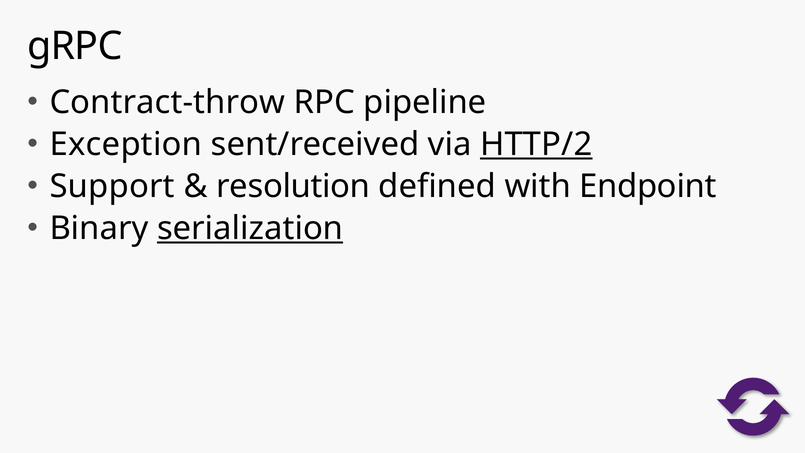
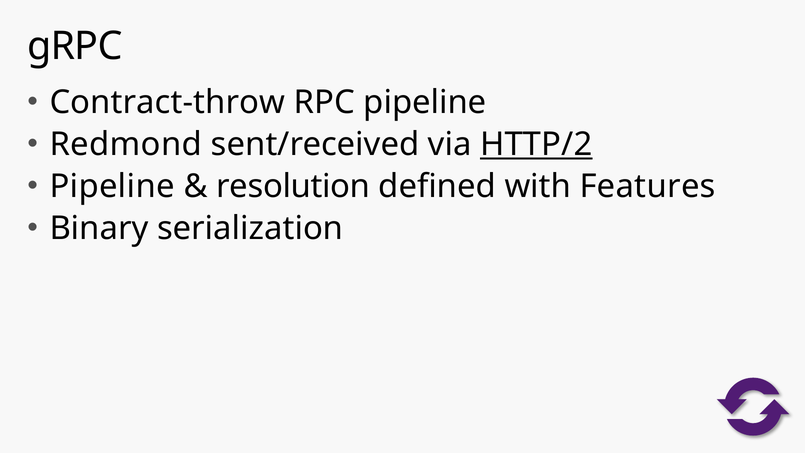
Exception: Exception -> Redmond (126, 144)
Support: Support -> Pipeline (112, 186)
Endpoint: Endpoint -> Features (648, 186)
serialization underline: present -> none (250, 228)
